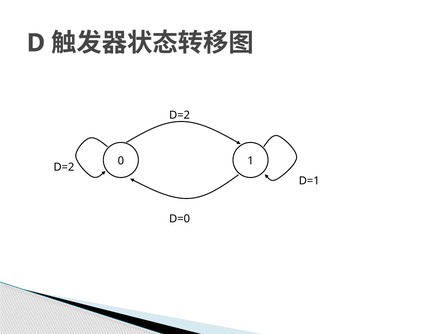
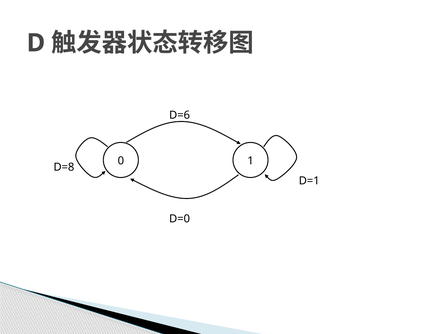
D=2: D=2 -> D=6 (180, 115)
D=2: D=2 -> D=8 (64, 167)
